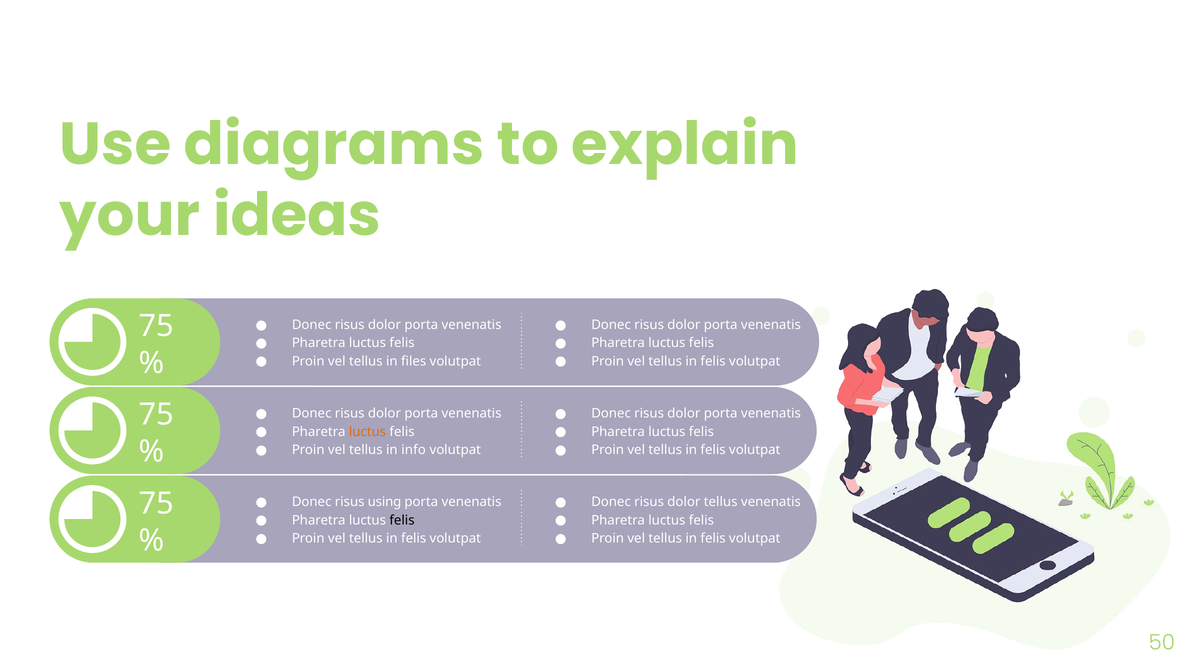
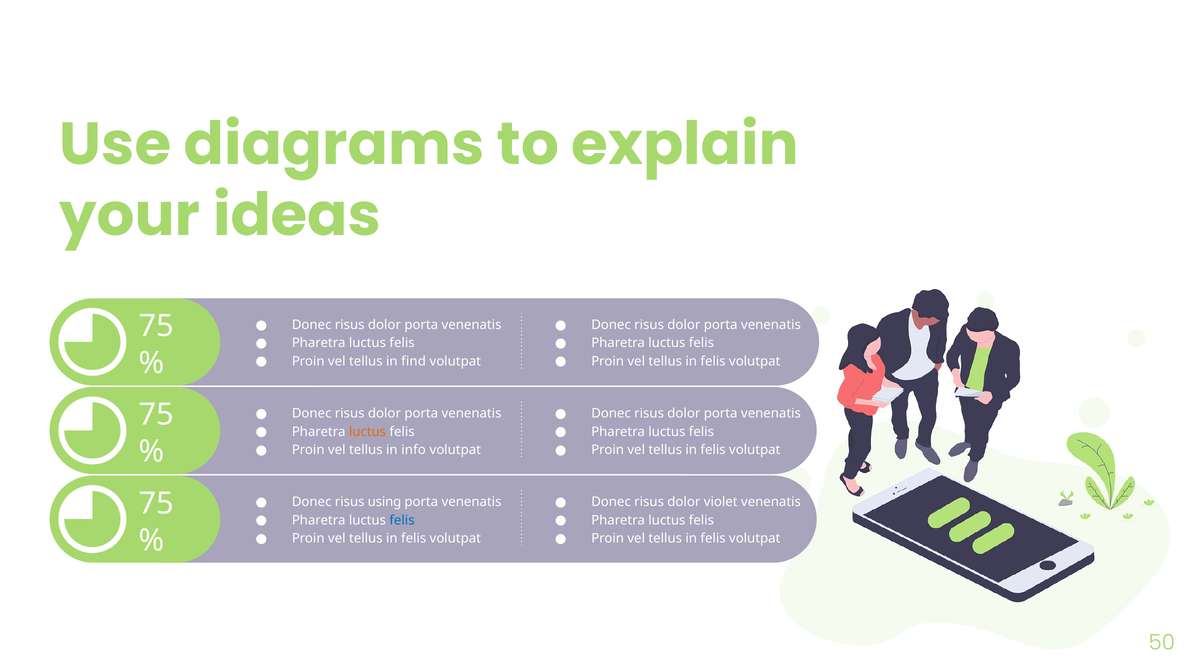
files: files -> find (414, 361)
dolor tellus: tellus -> violet (721, 502)
felis colour: black -> blue (402, 521)
